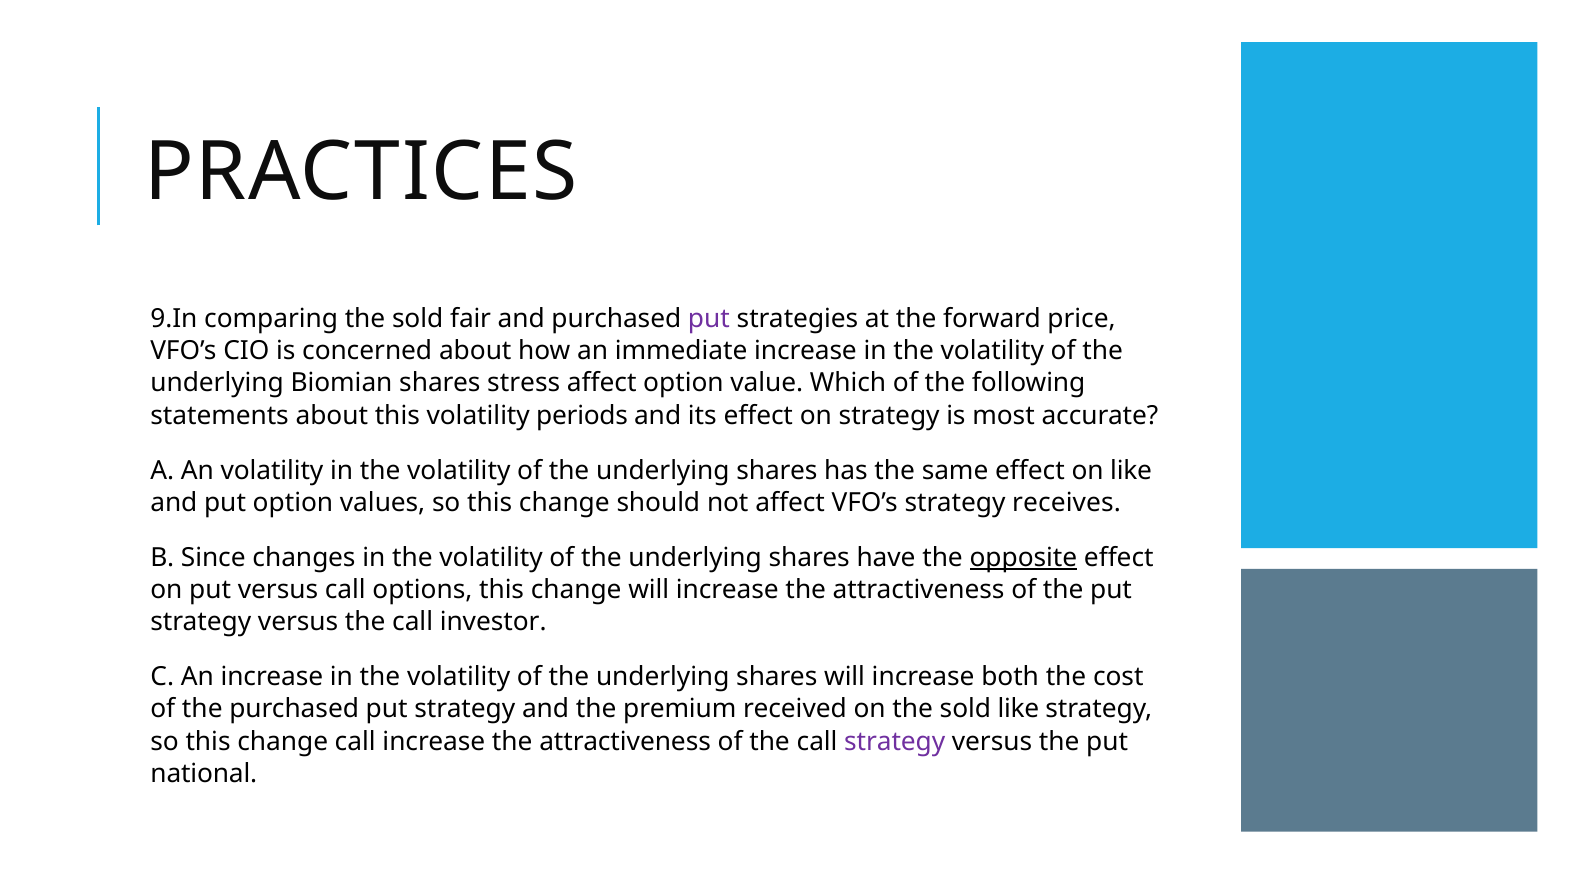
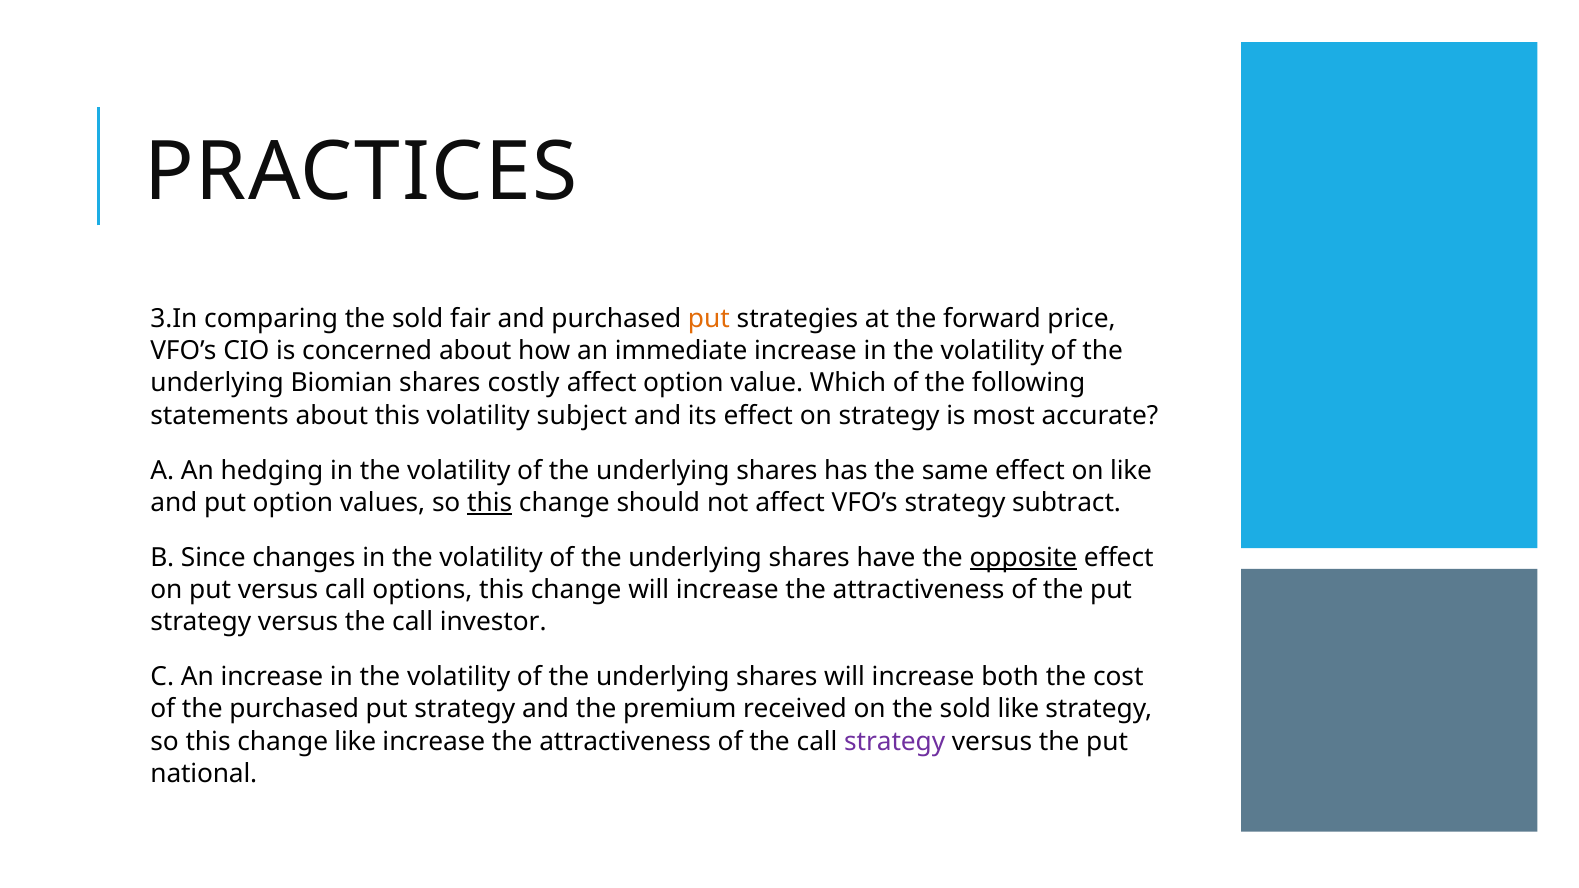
9.In: 9.In -> 3.In (174, 319)
put colour: purple -> orange (709, 319)
stress: stress -> costly (524, 383)
periods: periods -> subject (582, 415)
An volatility: volatility -> hedging (272, 471)
this underline: none -> present (490, 503)
receives: receives -> subtract (1067, 503)
change call: call -> like (355, 741)
